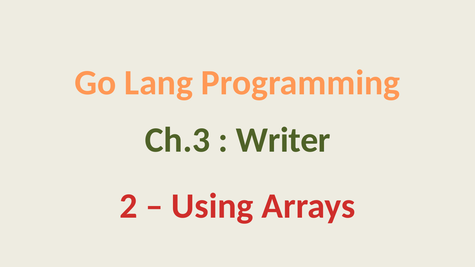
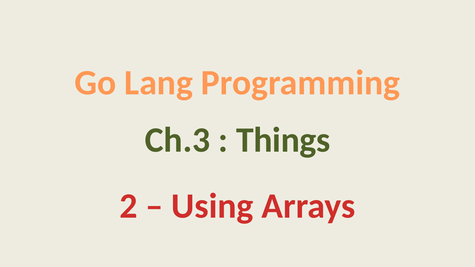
Writer: Writer -> Things (283, 140)
